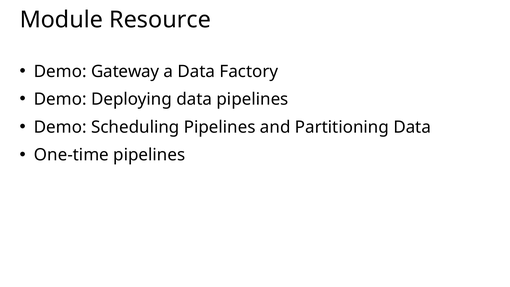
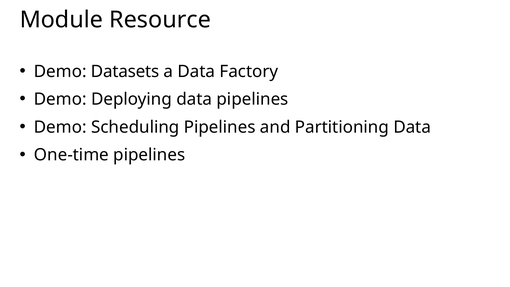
Gateway: Gateway -> Datasets (125, 71)
